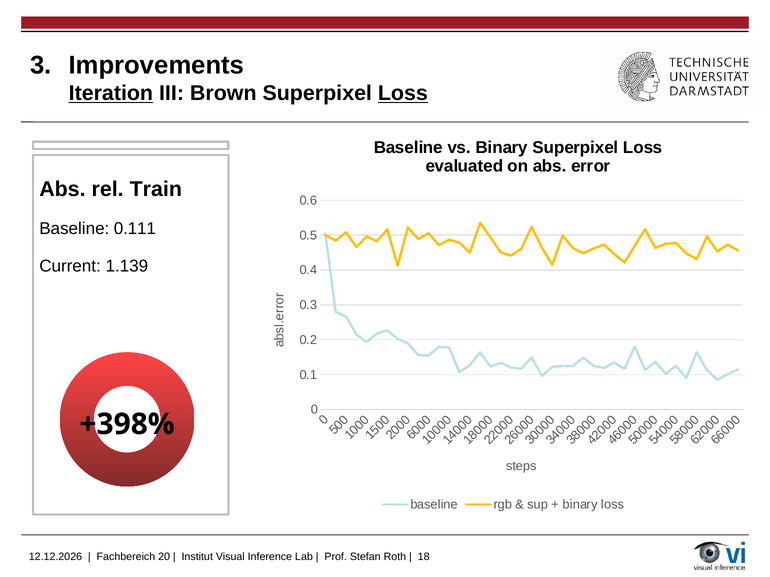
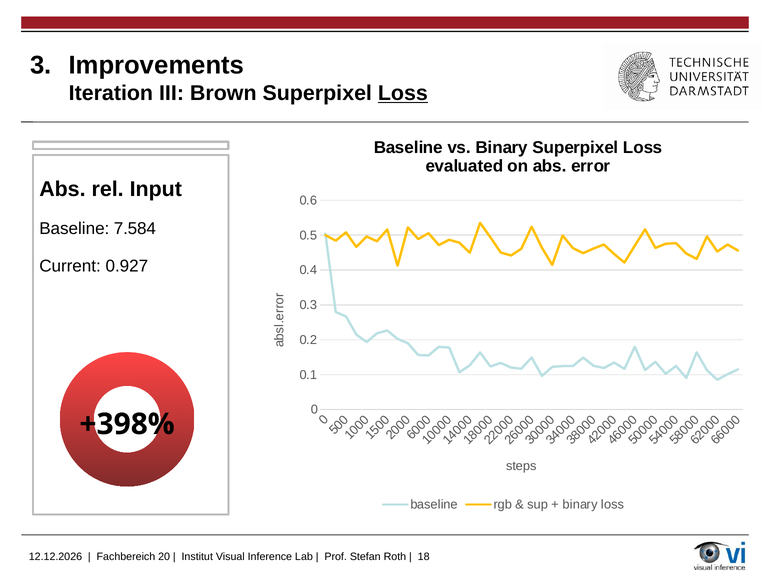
Iteration underline: present -> none (111, 93)
Train: Train -> Input (156, 189)
0.111: 0.111 -> 7.584 (135, 229)
1.139: 1.139 -> 0.927 (127, 266)
